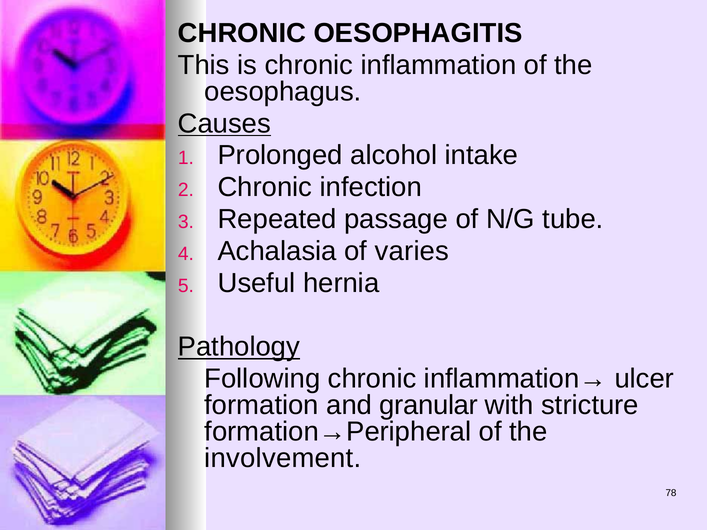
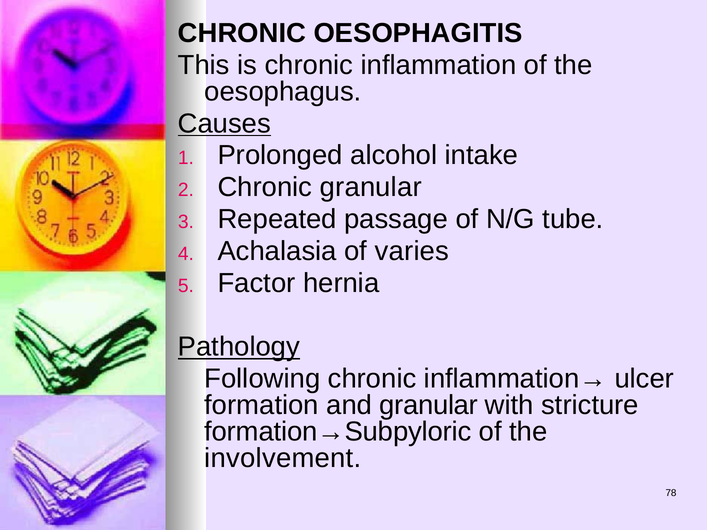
Chronic infection: infection -> granular (371, 187)
Useful: Useful -> Factor (257, 283)
formation→Peripheral: formation→Peripheral -> formation→Subpyloric (338, 432)
